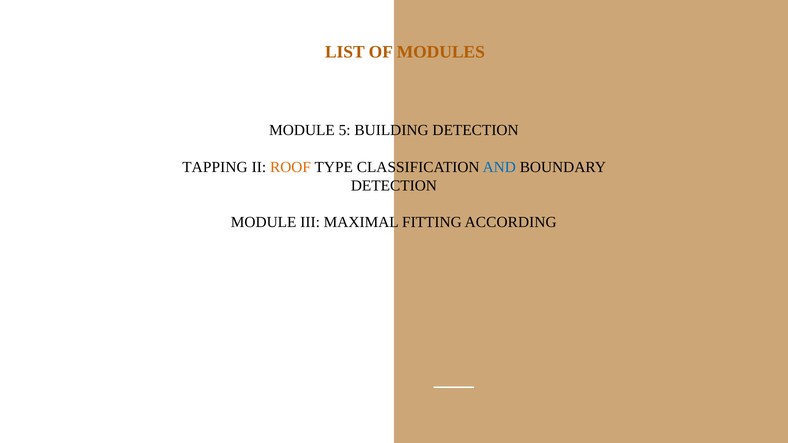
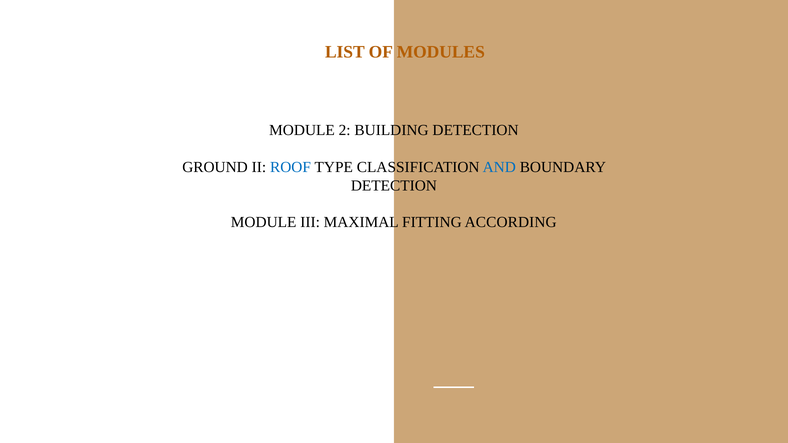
5: 5 -> 2 (345, 130)
TAPPING: TAPPING -> GROUND (215, 167)
ROOF colour: orange -> blue (291, 167)
